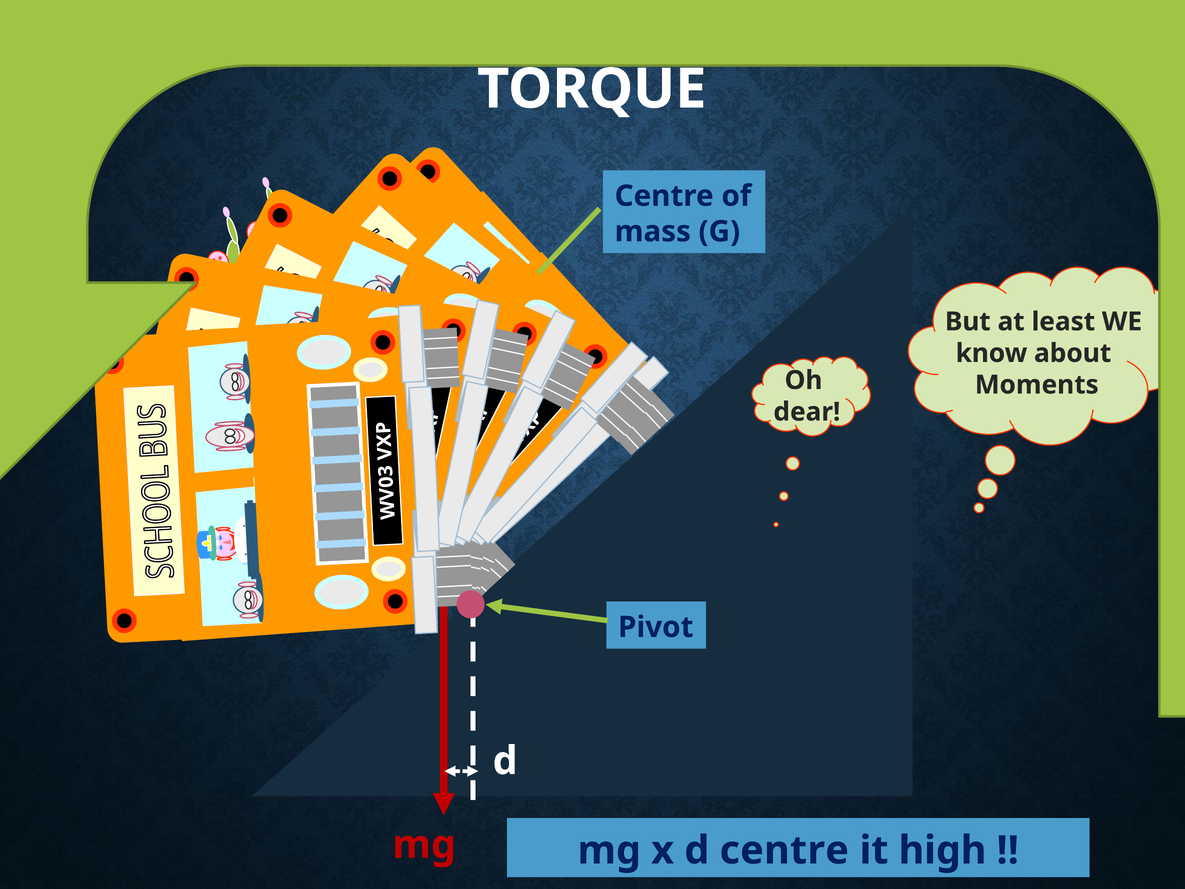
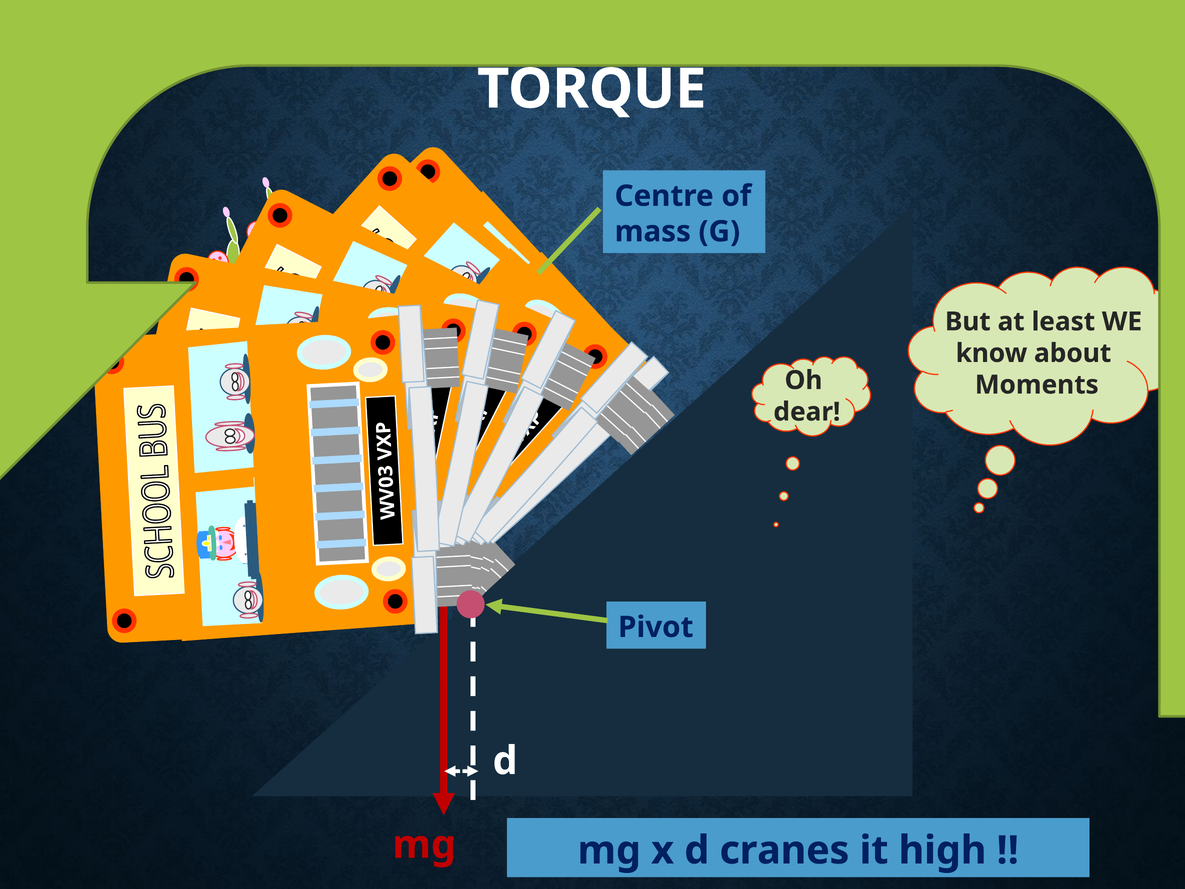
d centre: centre -> cranes (784, 850)
